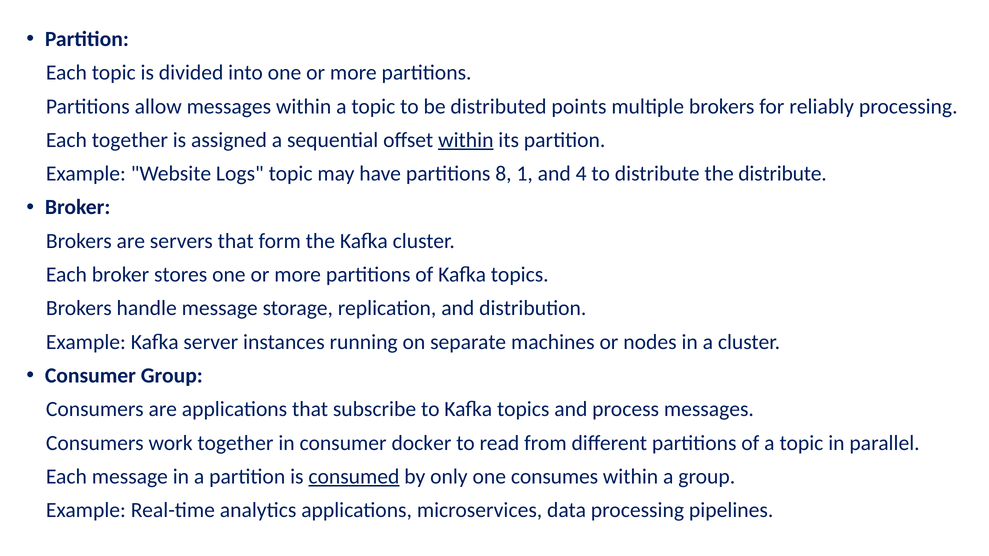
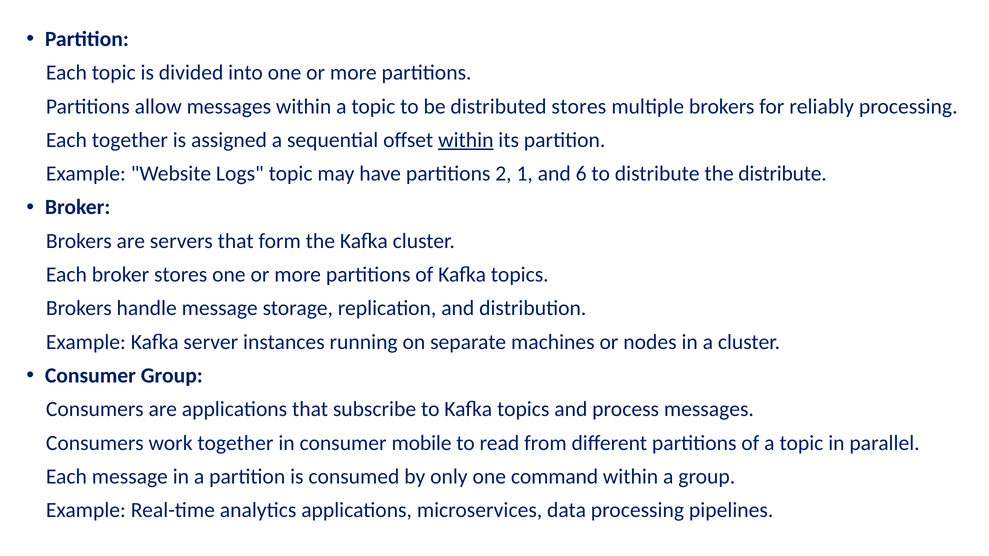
distributed points: points -> stores (579, 106)
8: 8 -> 2 (503, 174)
4: 4 -> 6 (581, 174)
docker: docker -> mobile (422, 443)
consumed underline: present -> none (354, 477)
consumes: consumes -> command (555, 477)
